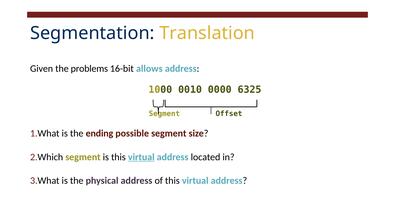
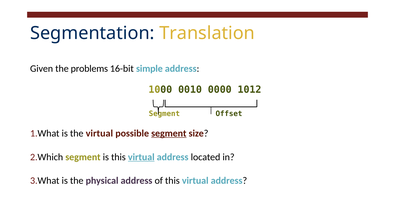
allows: allows -> simple (149, 69)
6325: 6325 -> 1012 (249, 90)
the ending: ending -> virtual (99, 133)
segment underline: none -> present (169, 133)
